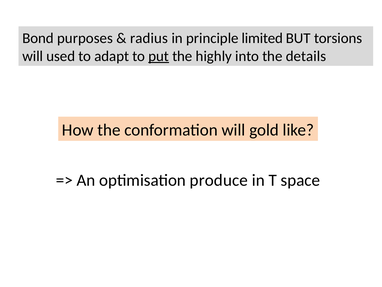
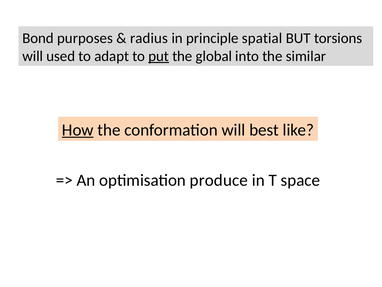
limited: limited -> spatial (262, 38)
highly: highly -> global (214, 56)
details: details -> similar (306, 56)
How underline: none -> present (78, 130)
gold: gold -> best (264, 130)
